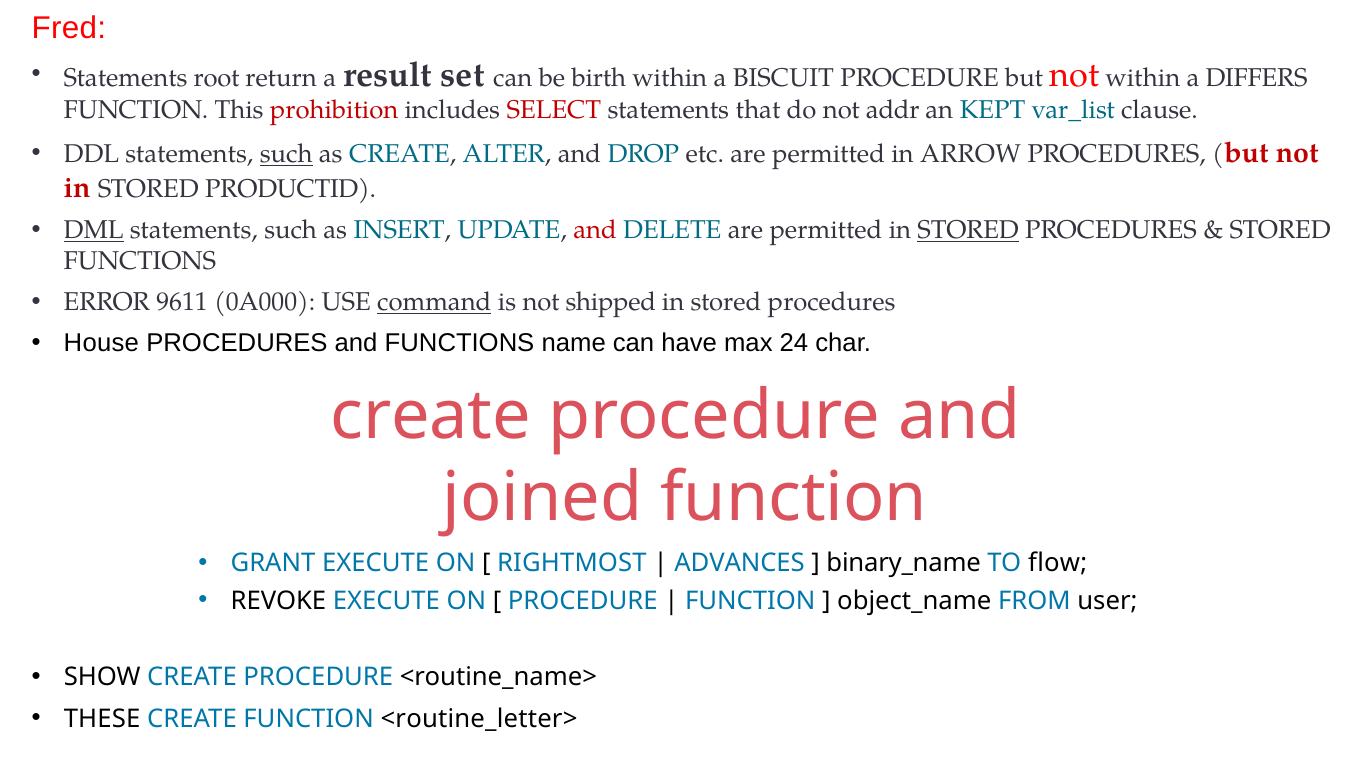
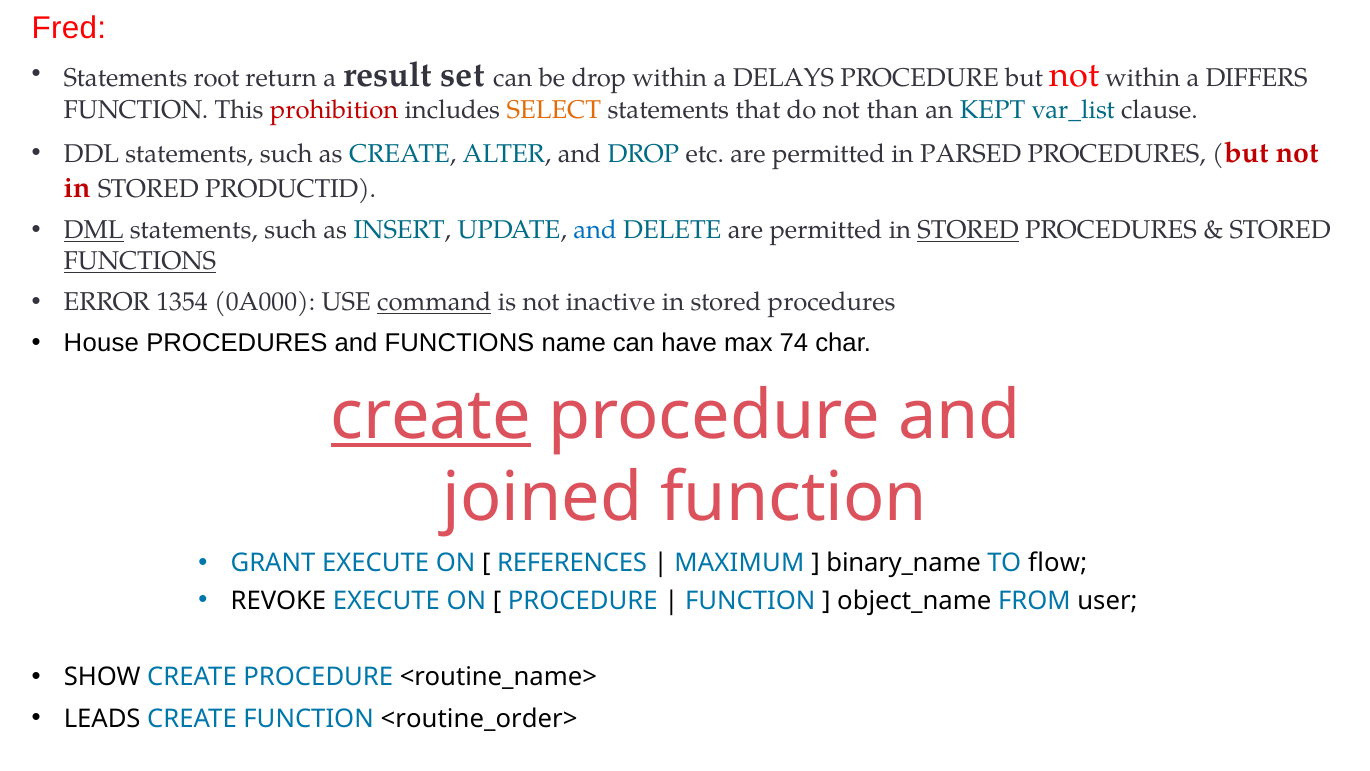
be birth: birth -> drop (599, 78)
BISCUIT: BISCUIT -> DELAYS (783, 78)
SELECT colour: red -> orange (554, 110)
addr: addr -> than (892, 110)
such underline: present -> none (286, 154)
ARROW: ARROW -> PARSED (971, 154)
and colour: red -> blue (595, 230)
FUNCTIONS underline: none -> present (140, 261)
9611: 9611 -> 1354 (182, 302)
shipped: shipped -> inactive (611, 302)
24: 24 -> 74 (794, 343)
create underline: none -> present (431, 415)
RIGHTMOST: RIGHTMOST -> REFERENCES (572, 563)
ADVANCES: ADVANCES -> MAXIMUM (739, 563)
THESE: THESE -> LEADS (102, 718)
<routine_letter>: <routine_letter> -> <routine_order> (479, 718)
